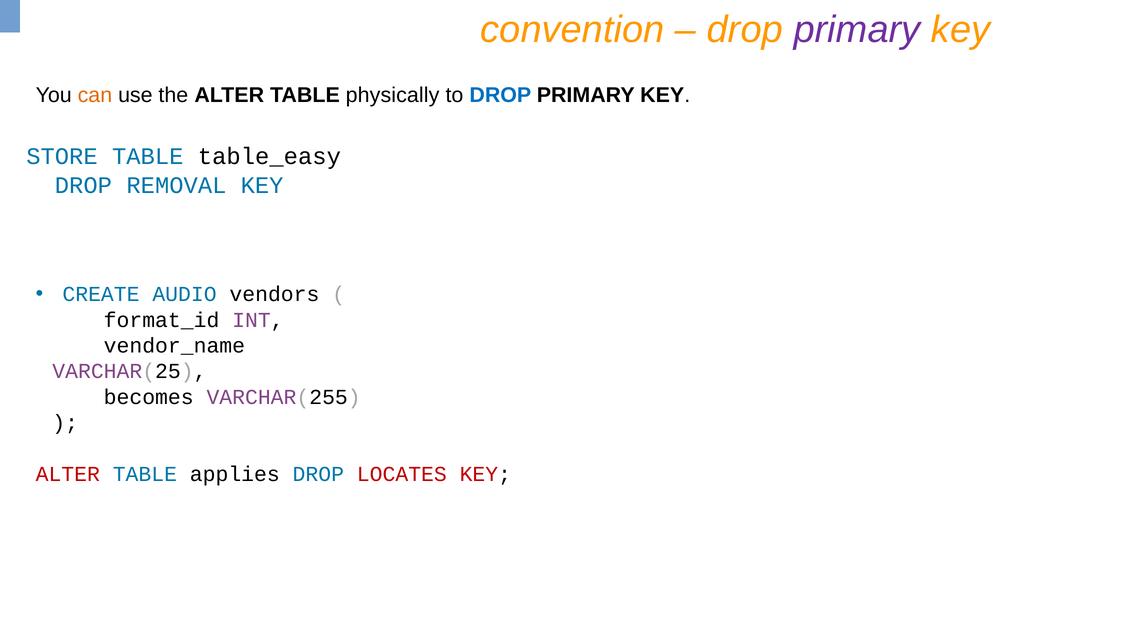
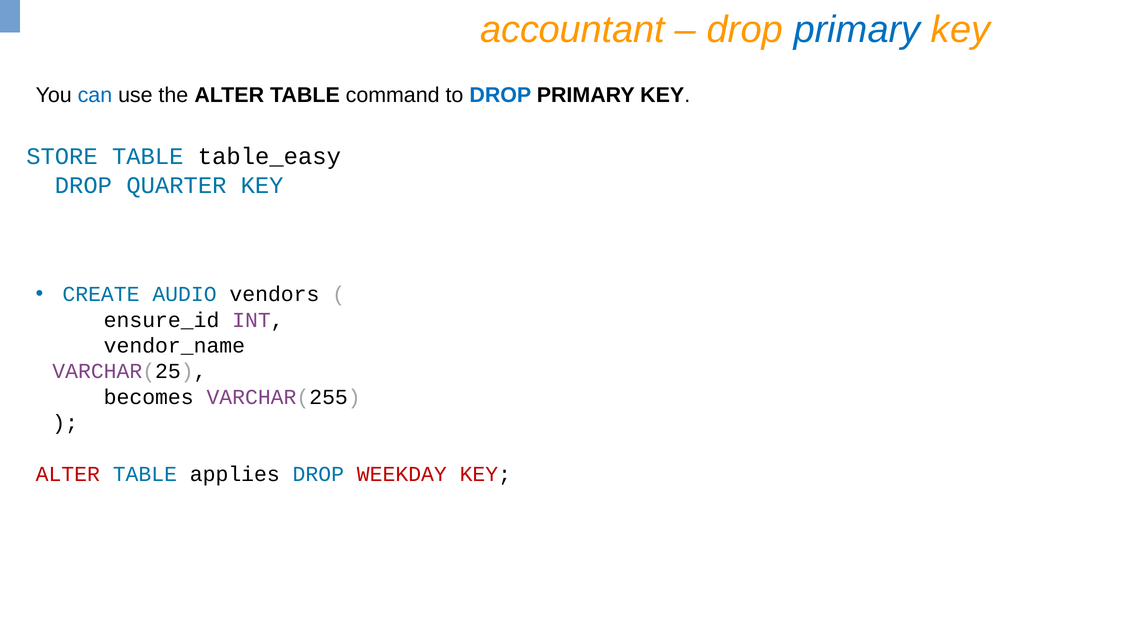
convention: convention -> accountant (572, 30)
primary colour: purple -> blue (857, 30)
can colour: orange -> blue (95, 95)
physically: physically -> command (393, 95)
REMOVAL: REMOVAL -> QUARTER (176, 185)
format_id: format_id -> ensure_id (162, 320)
LOCATES: LOCATES -> WEEKDAY (402, 475)
